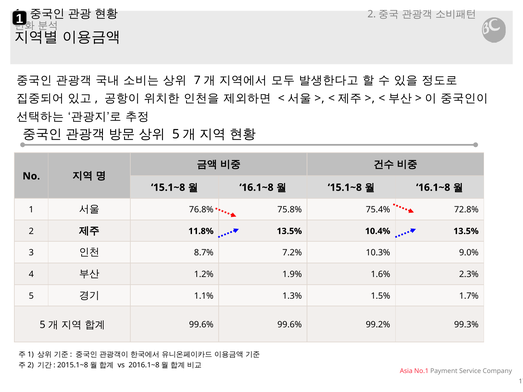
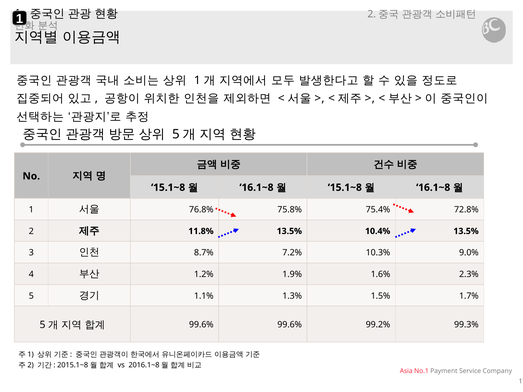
7: 7 -> 1 (197, 80)
